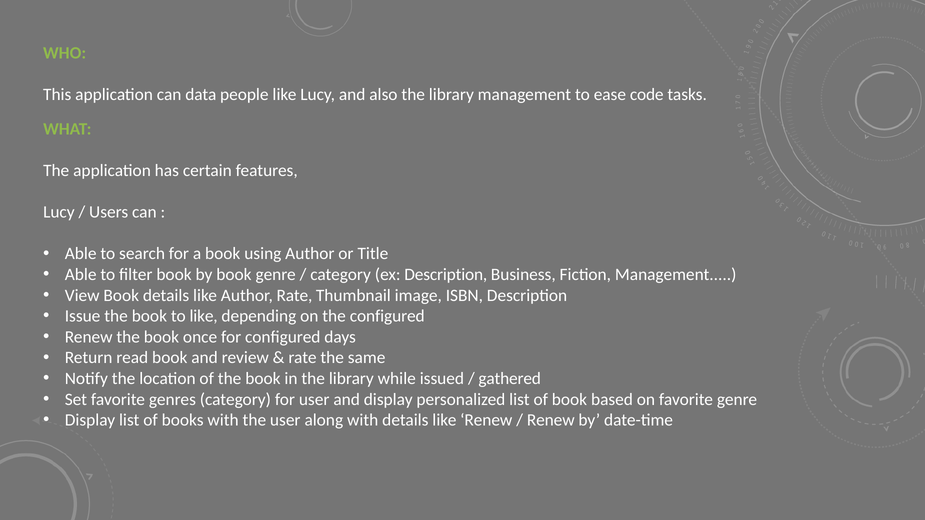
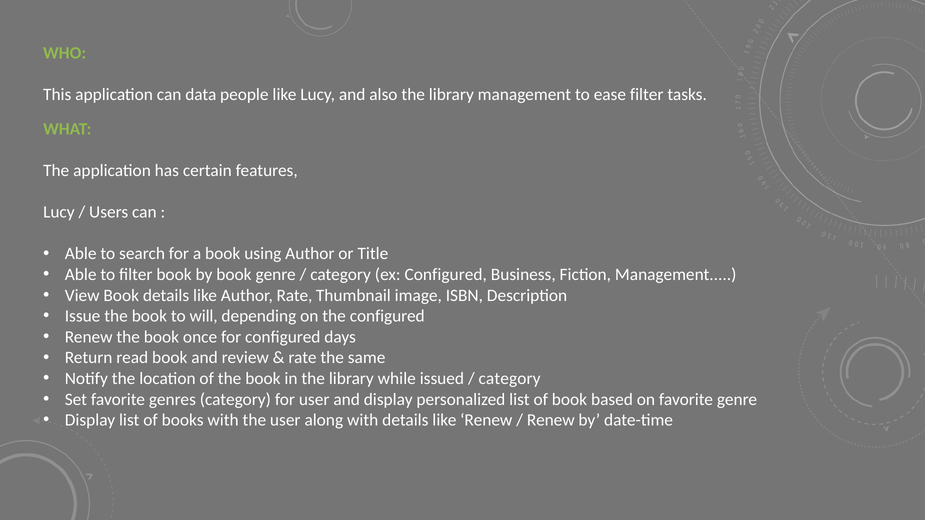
ease code: code -> filter (647, 95)
ex Description: Description -> Configured (446, 275)
to like: like -> will (204, 316)
gathered: gathered -> category (510, 379)
